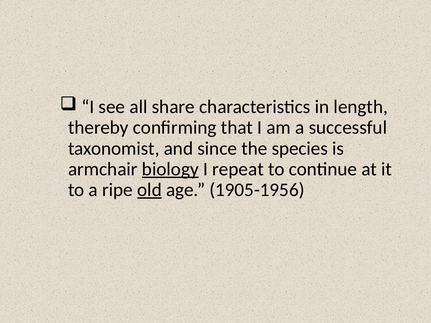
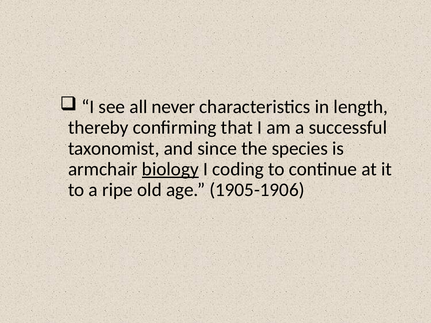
share: share -> never (173, 107)
repeat: repeat -> coding (238, 169)
old underline: present -> none (149, 190)
1905-1956: 1905-1956 -> 1905-1906 (257, 190)
